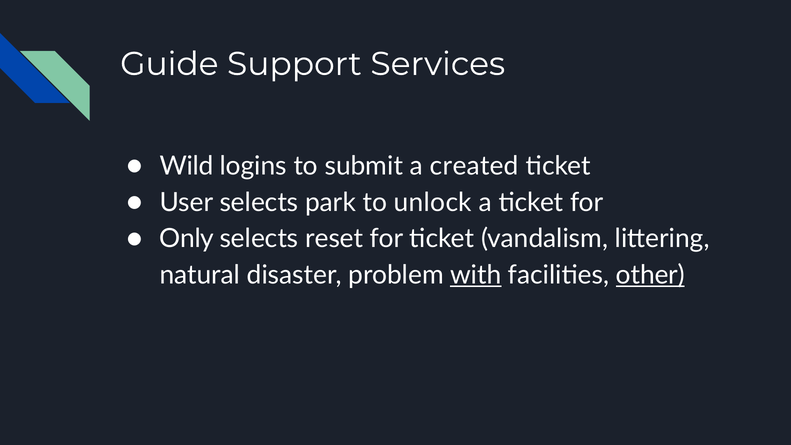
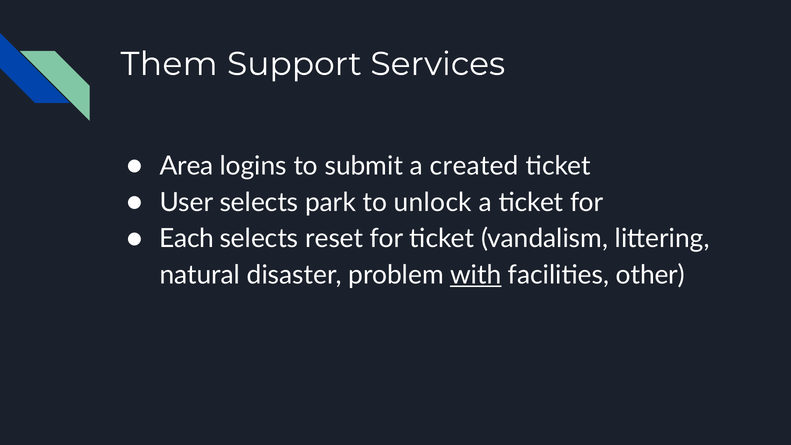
Guide: Guide -> Them (169, 64)
Wild: Wild -> Area (187, 166)
Only: Only -> Each (187, 239)
other underline: present -> none (650, 275)
